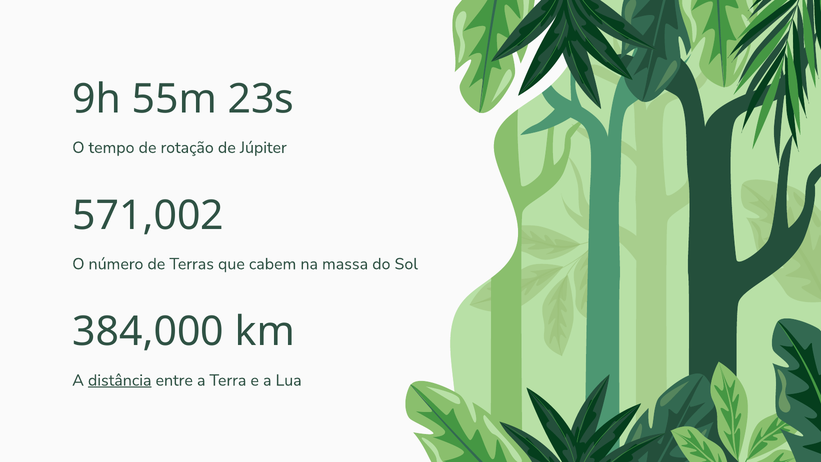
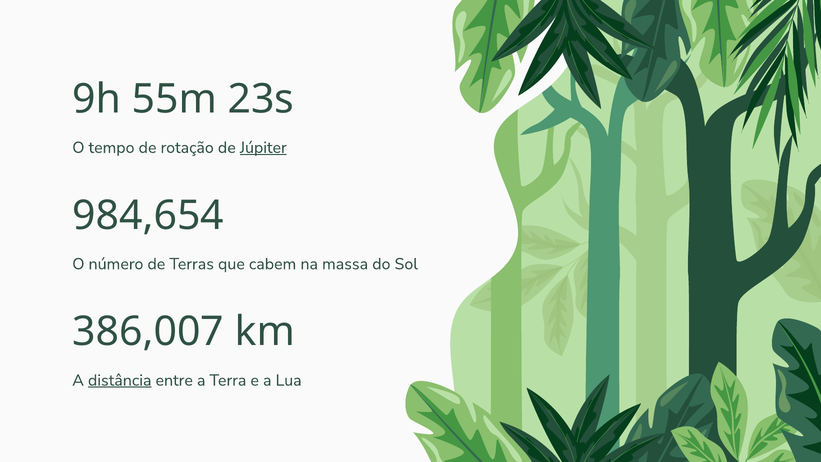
Júpiter underline: none -> present (263, 148)
571,002: 571,002 -> 984,654 (148, 216)
384,000: 384,000 -> 386,007 (148, 332)
